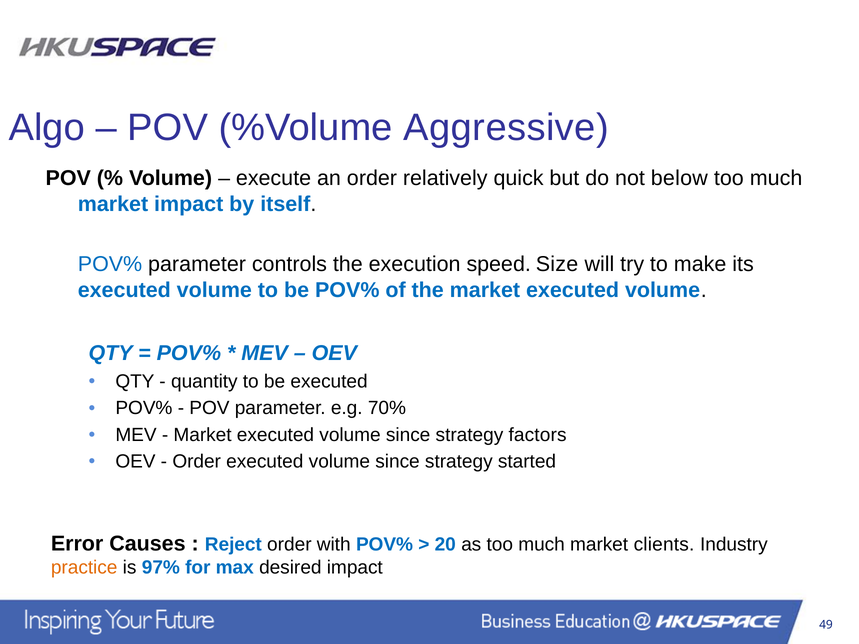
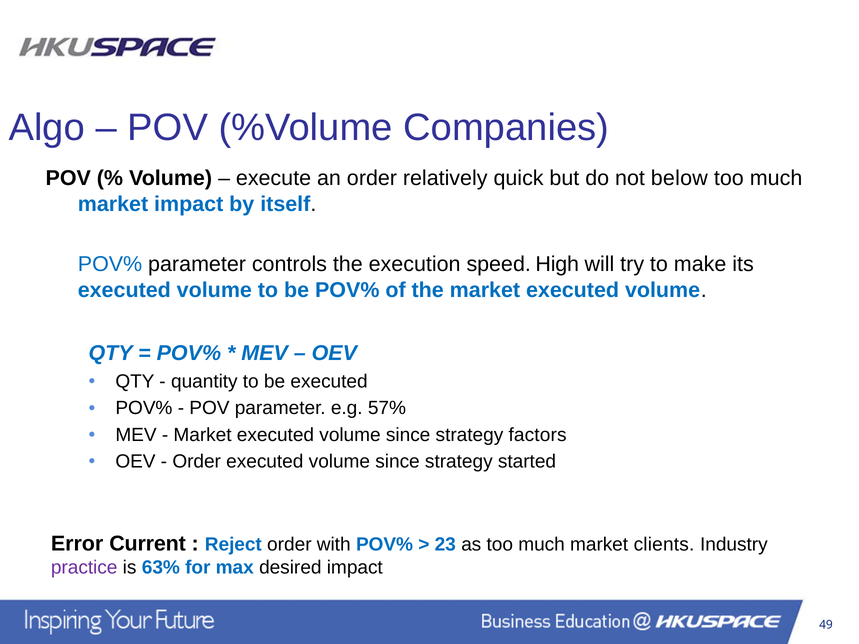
Aggressive: Aggressive -> Companies (506, 128)
Size: Size -> High (557, 264)
70%: 70% -> 57% (387, 408)
Causes: Causes -> Current (148, 544)
20: 20 -> 23 (445, 544)
practice colour: orange -> purple (84, 568)
97%: 97% -> 63% (161, 568)
